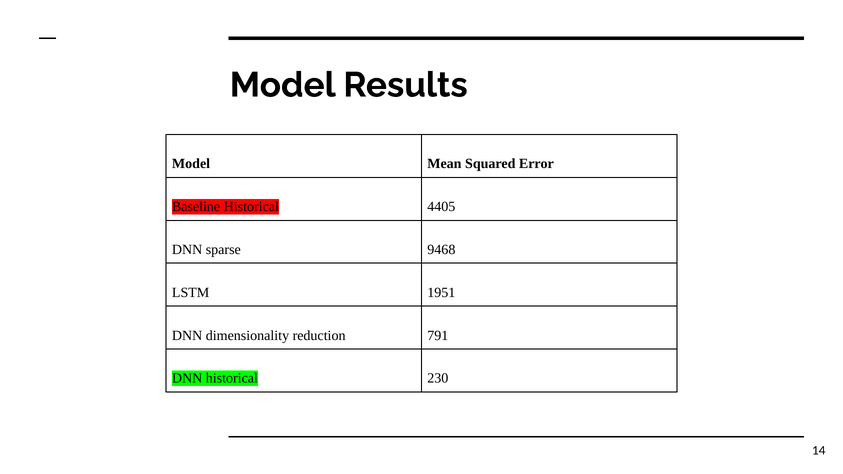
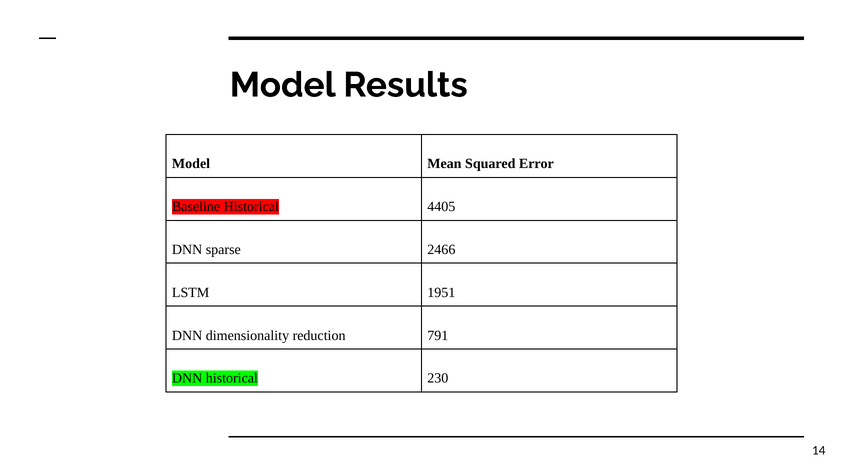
9468: 9468 -> 2466 (441, 250)
